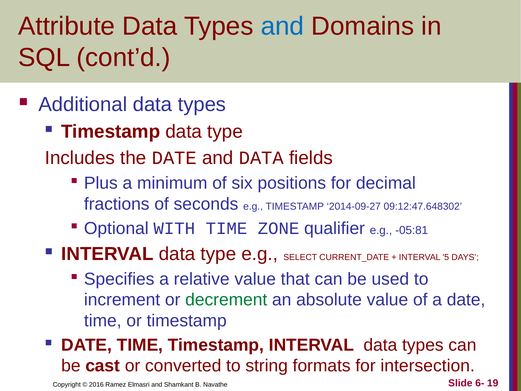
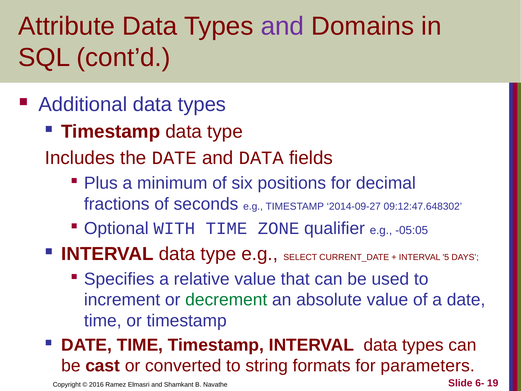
and colour: blue -> purple (282, 26)
-05:81: -05:81 -> -05:05 (412, 230)
intersection: intersection -> parameters (428, 366)
